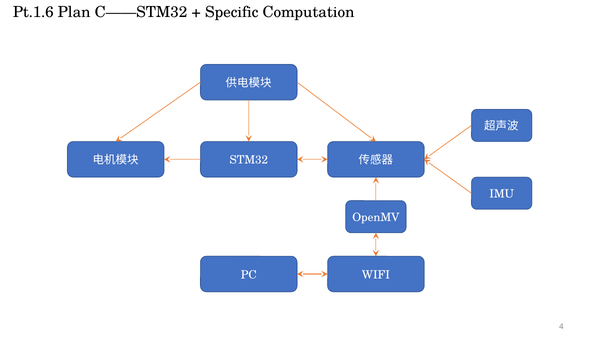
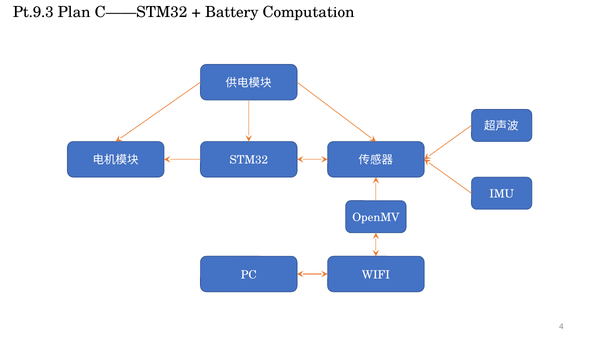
Pt.1.6: Pt.1.6 -> Pt.9.3 (33, 12)
Specific: Specific -> Battery (232, 12)
